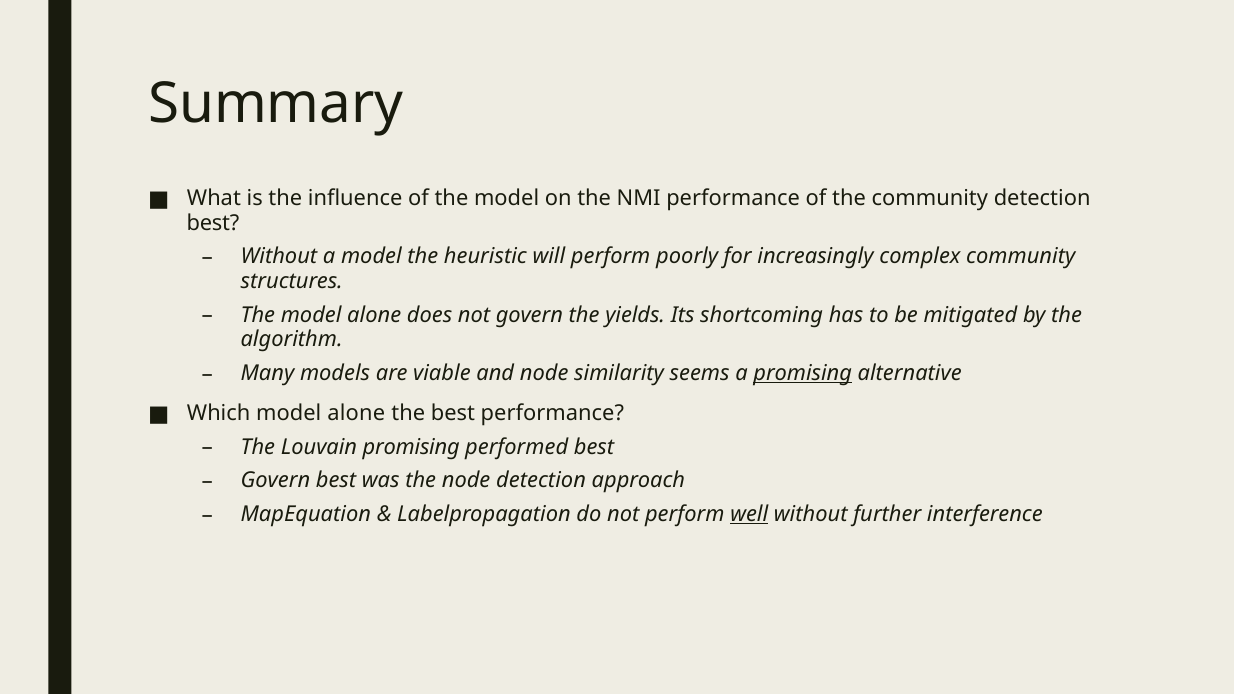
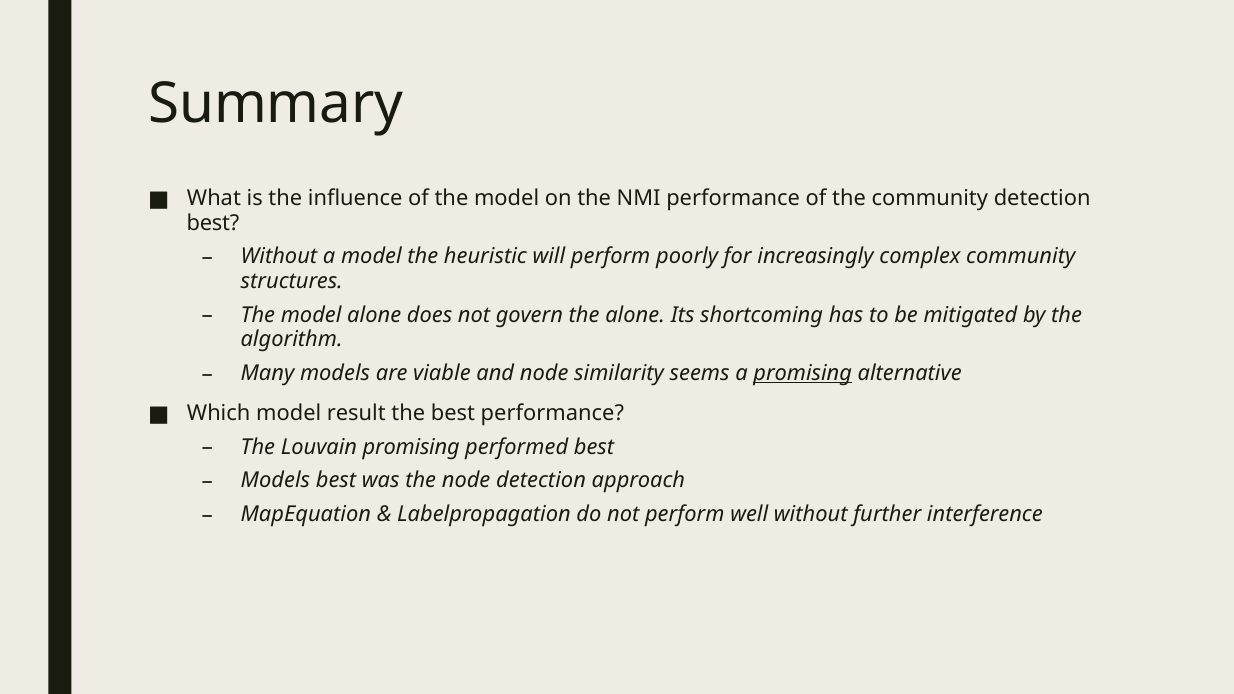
the yields: yields -> alone (635, 315)
Which model alone: alone -> result (356, 413)
Govern: Govern -> Models (275, 481)
well underline: present -> none (749, 514)
